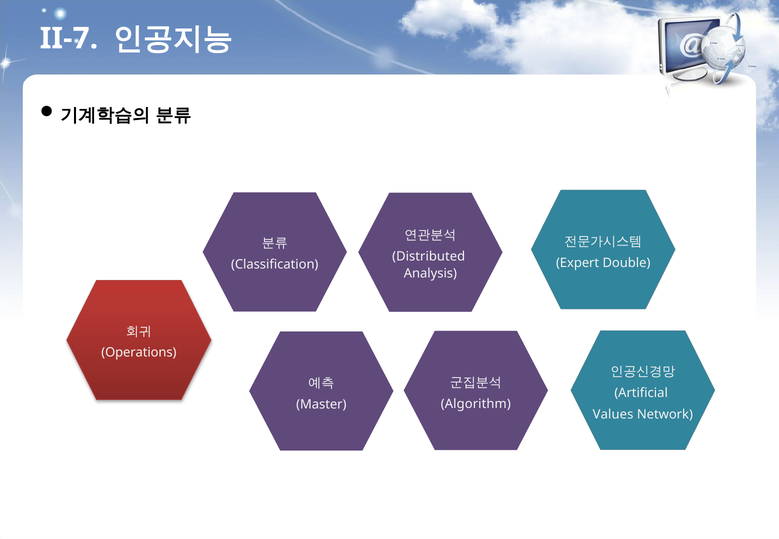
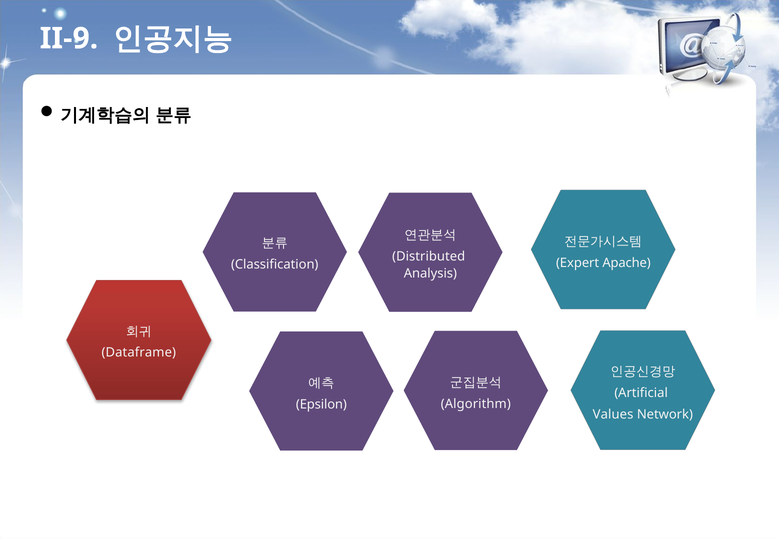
II-7: II-7 -> II-9 (69, 38)
Double: Double -> Apache (627, 263)
Operations: Operations -> Dataframe (139, 353)
Master: Master -> Epsilon (321, 405)
